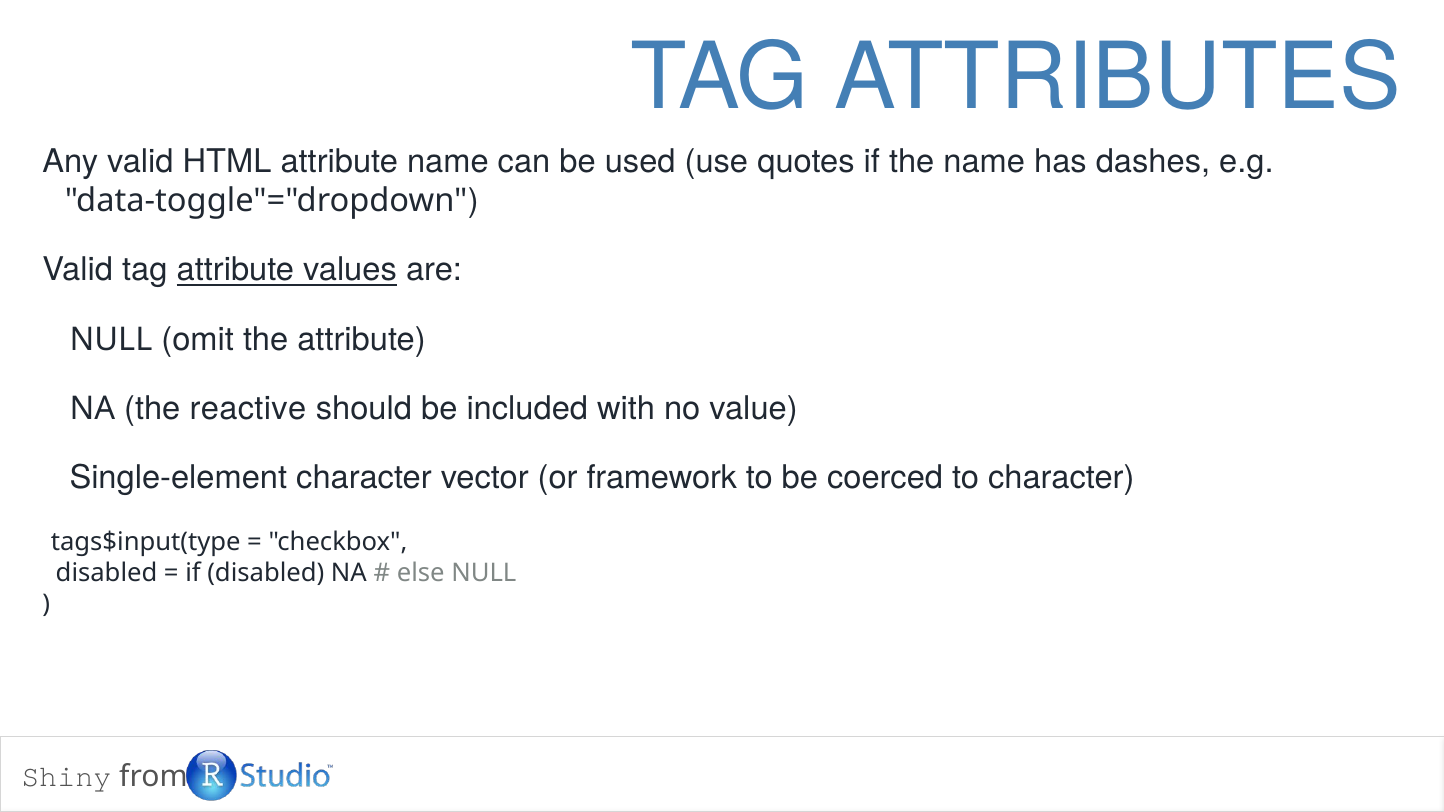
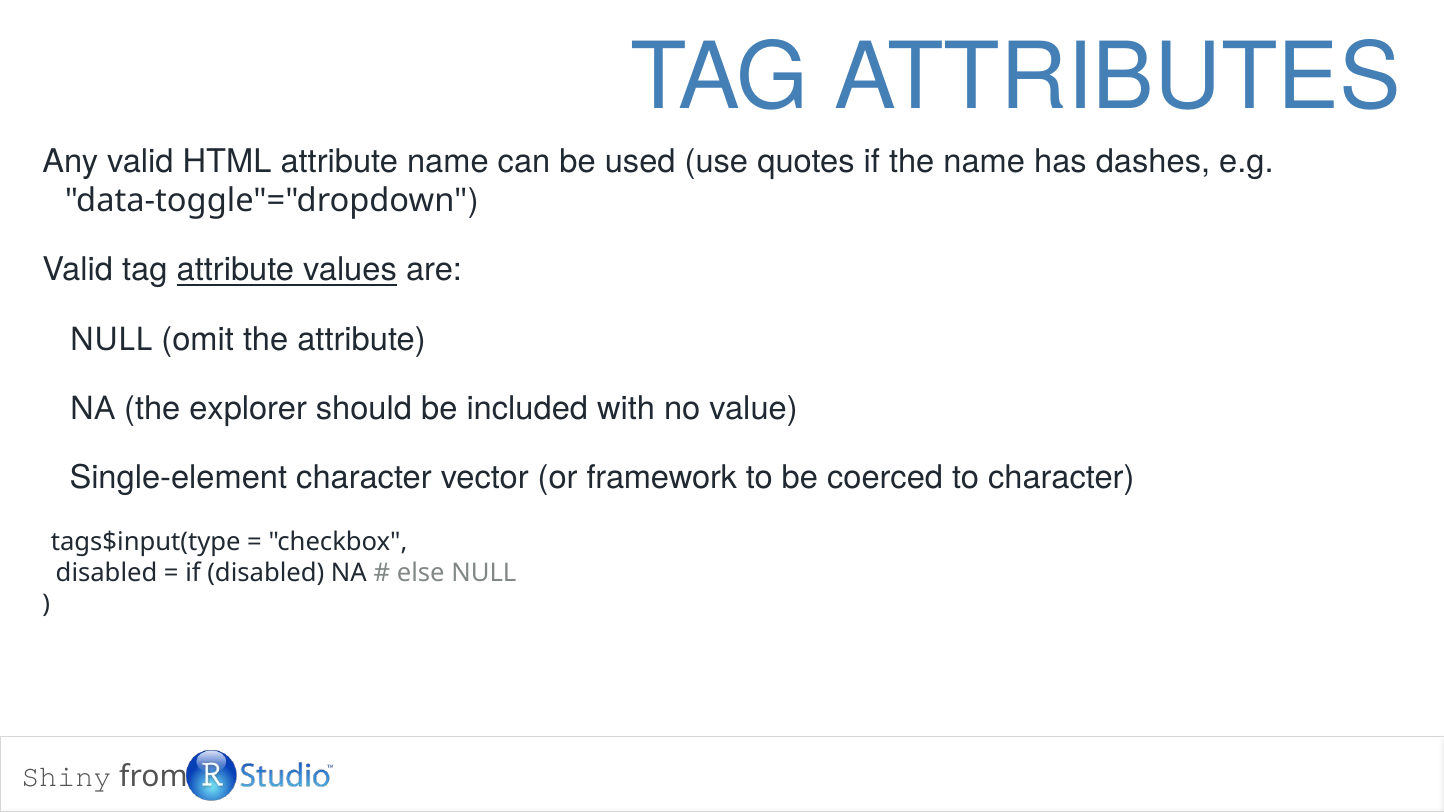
reactive: reactive -> explorer (248, 409)
